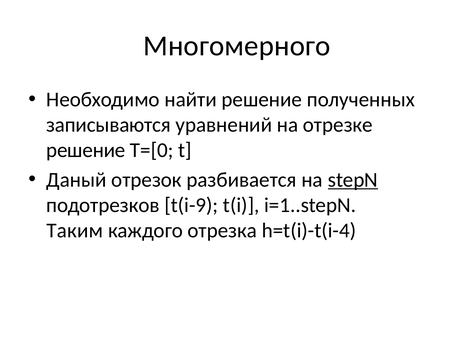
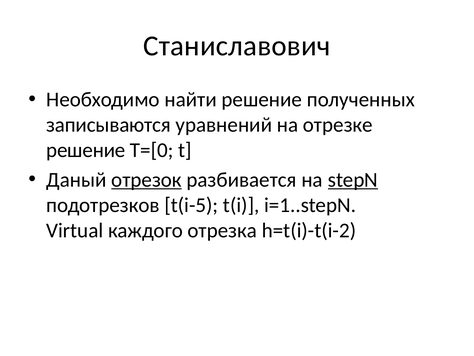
Многомерного: Многомерного -> Станиславович (237, 46)
отрезок underline: none -> present (147, 180)
t(i-9: t(i-9 -> t(i-5 (191, 205)
Таким: Таким -> Virtual (75, 230)
h=t(i)-t(i-4: h=t(i)-t(i-4 -> h=t(i)-t(i-2 (309, 230)
